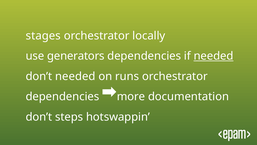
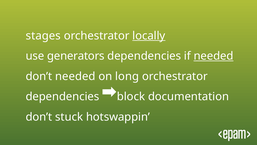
locally underline: none -> present (149, 36)
runs: runs -> long (127, 76)
more: more -> block (131, 96)
steps: steps -> stuck (69, 117)
